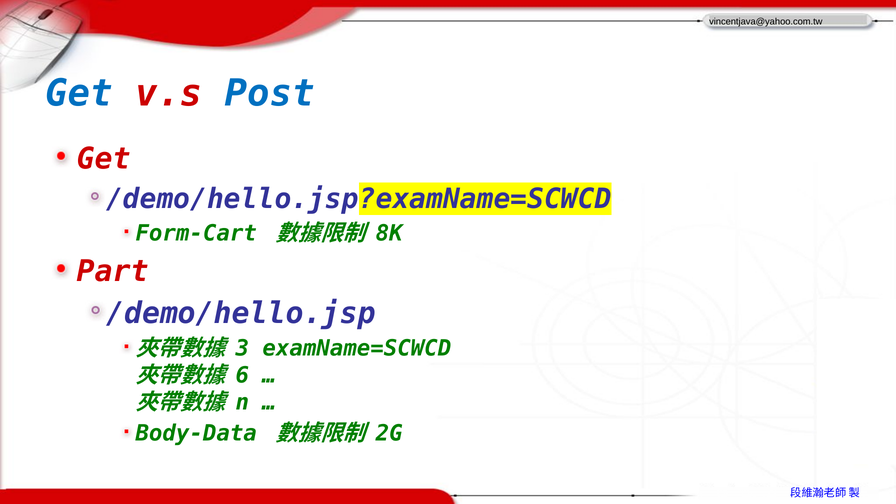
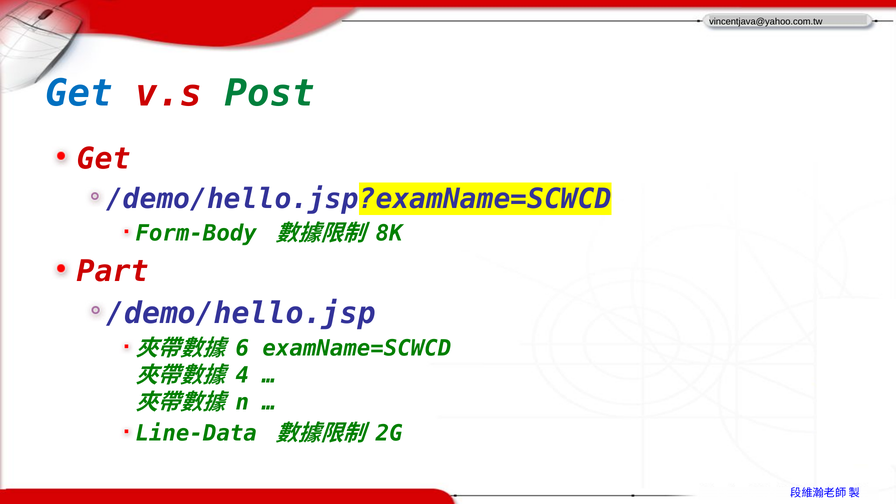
Post colour: blue -> green (270, 93)
Form-Cart: Form-Cart -> Form-Body (196, 233)
3: 3 -> 6 (242, 348)
6: 6 -> 4 (242, 375)
Body-Data: Body-Data -> Line-Data (196, 434)
